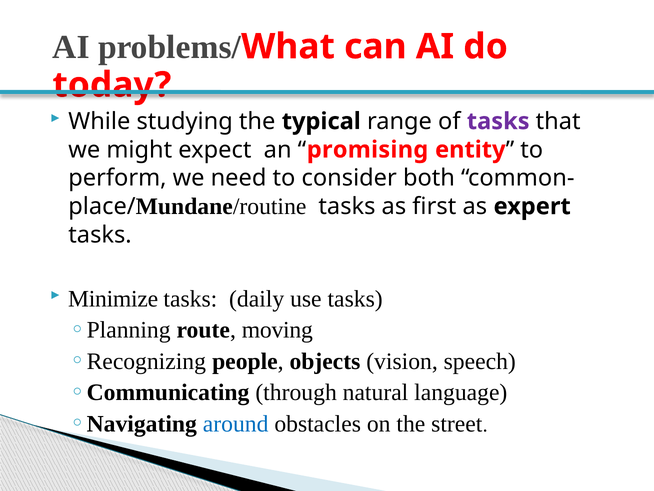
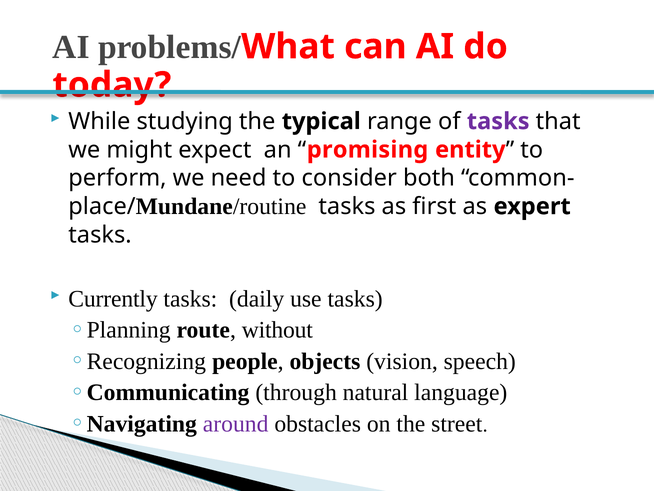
Minimize: Minimize -> Currently (113, 298)
moving: moving -> without (277, 330)
around colour: blue -> purple (236, 423)
